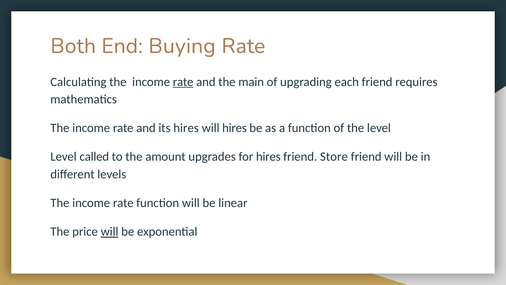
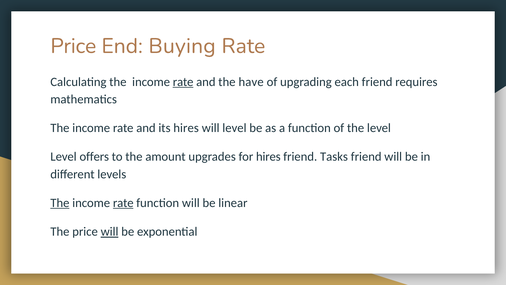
Both: Both -> Price (73, 46)
main: main -> have (251, 82)
will hires: hires -> level (234, 128)
called: called -> offers (94, 157)
Store: Store -> Tasks (334, 157)
The underline: none -> present (60, 203)
rate underline: none -> present (123, 203)
